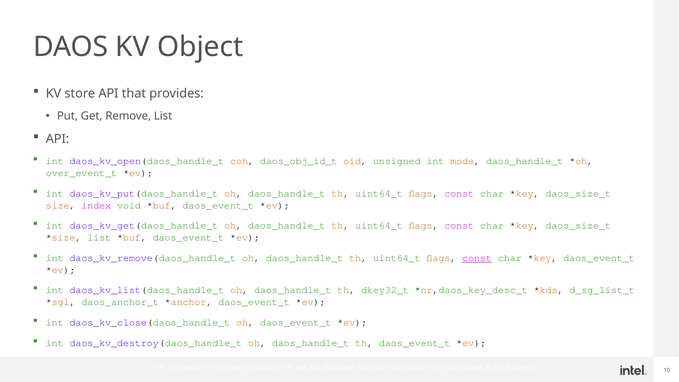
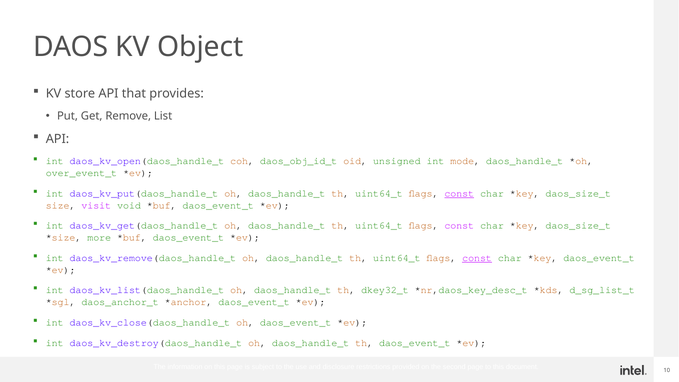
const underline: none -> present (459, 193)
index: index -> visit (96, 205)
list: list -> more (99, 237)
